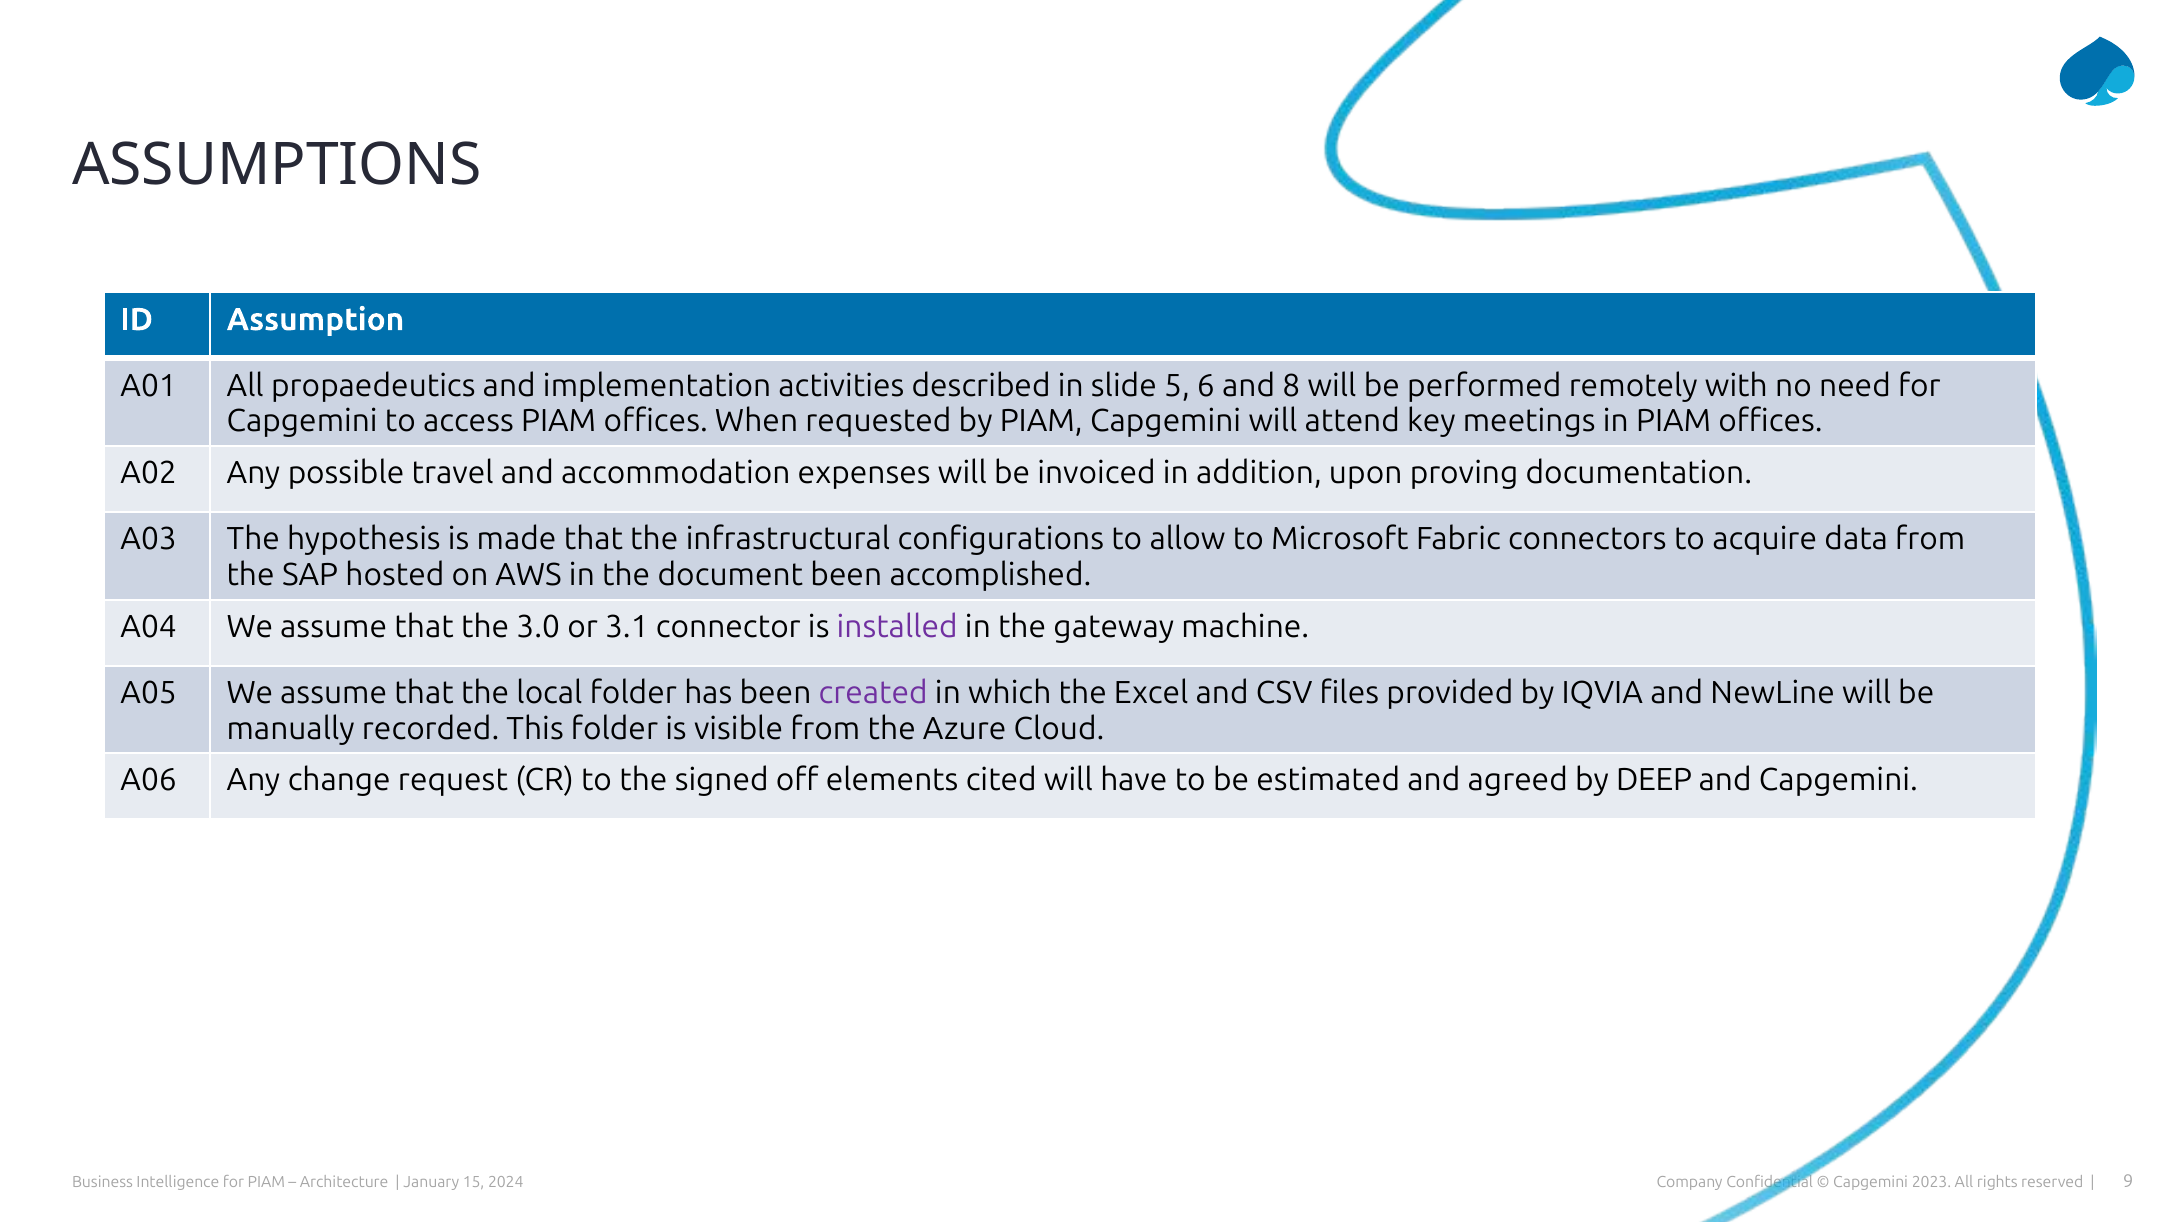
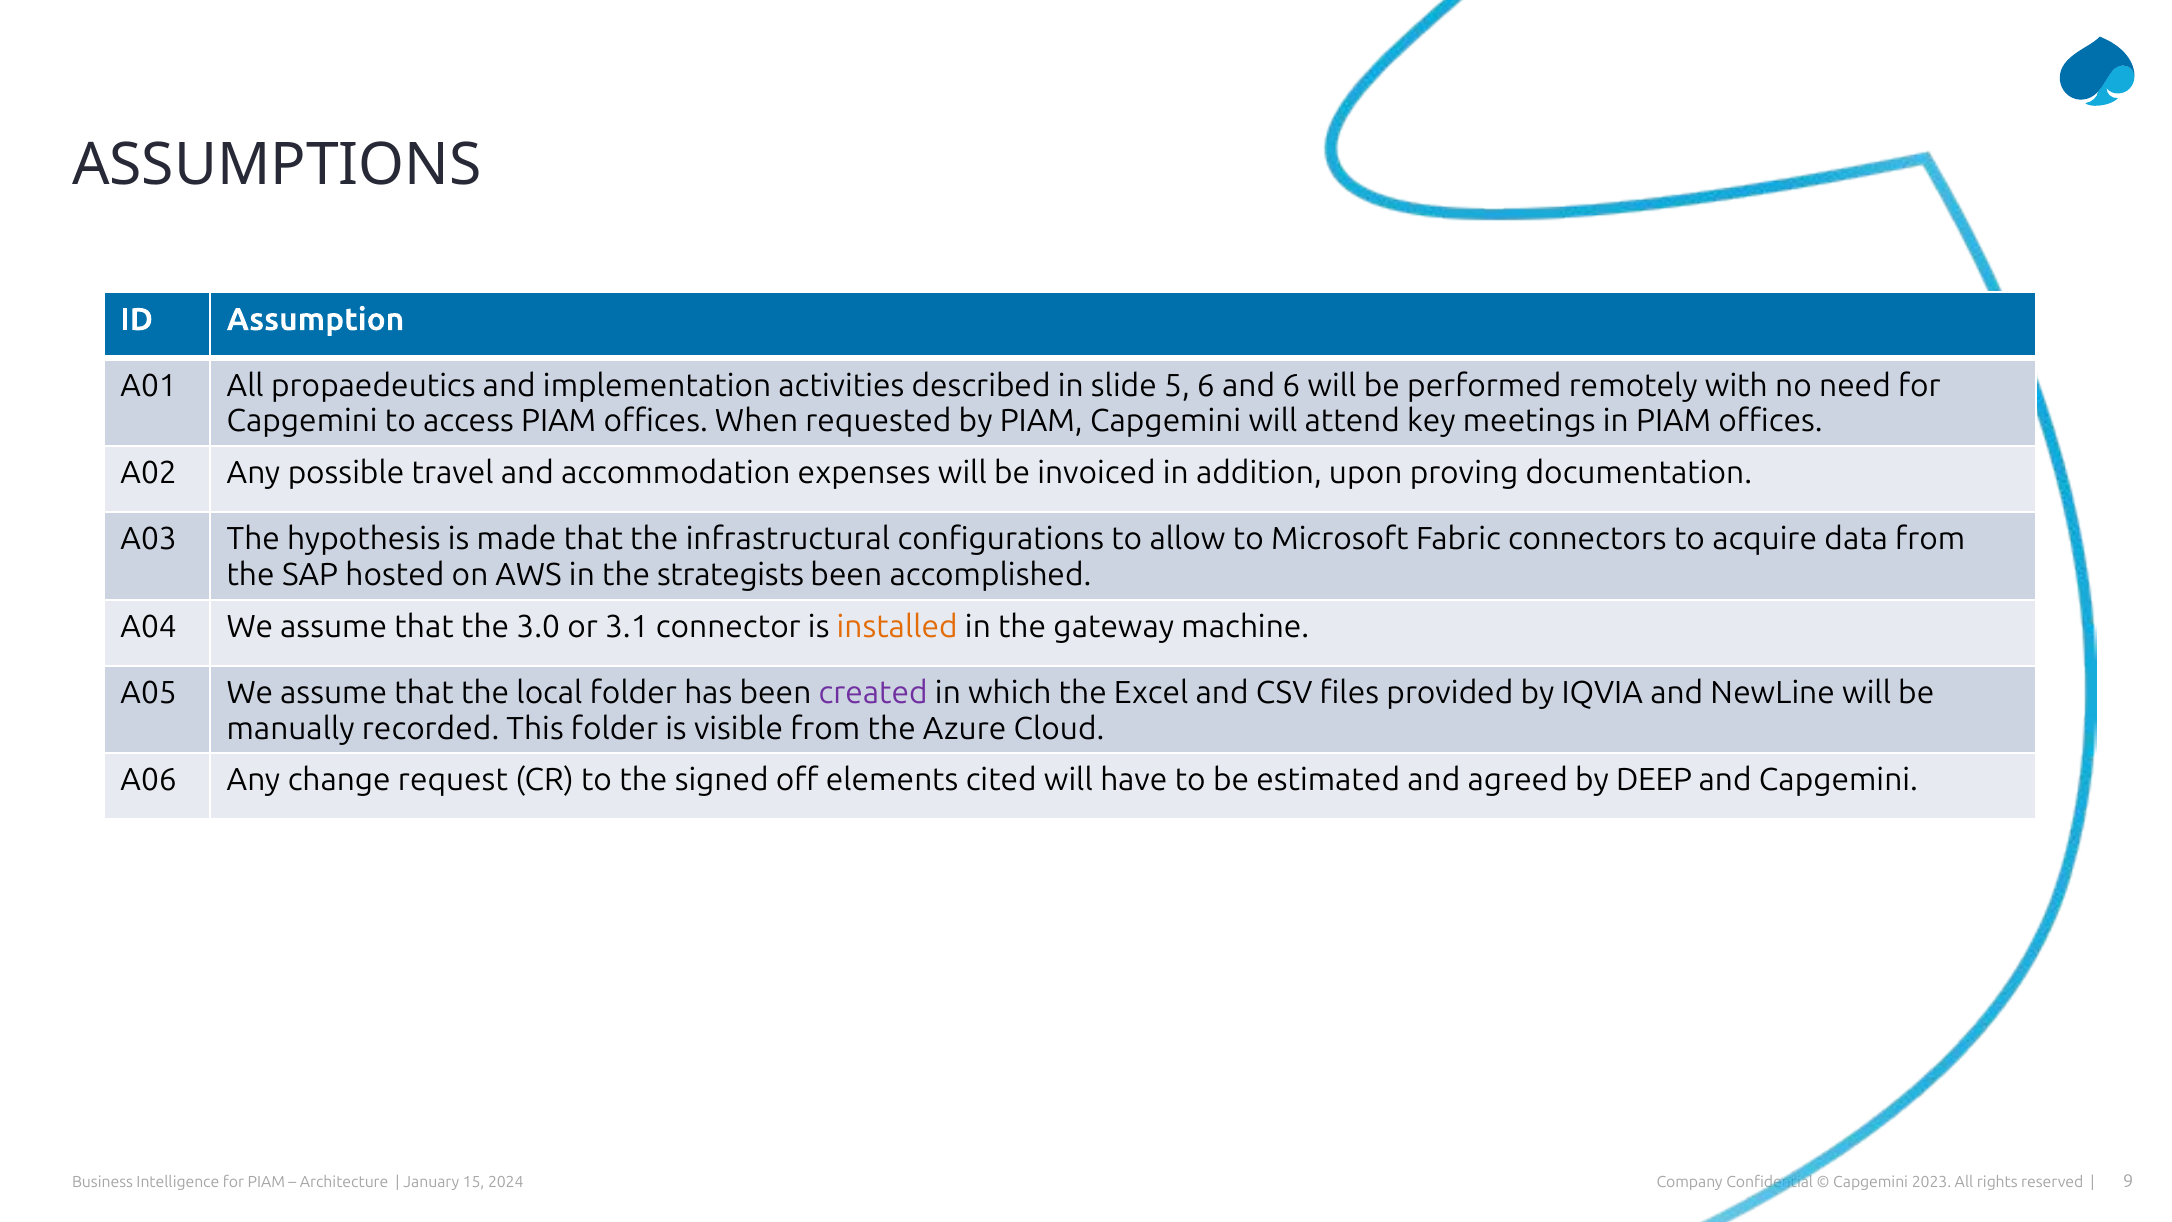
and 8: 8 -> 6 (1291, 386)
document: document -> strategists (731, 575)
installed colour: purple -> orange (897, 627)
